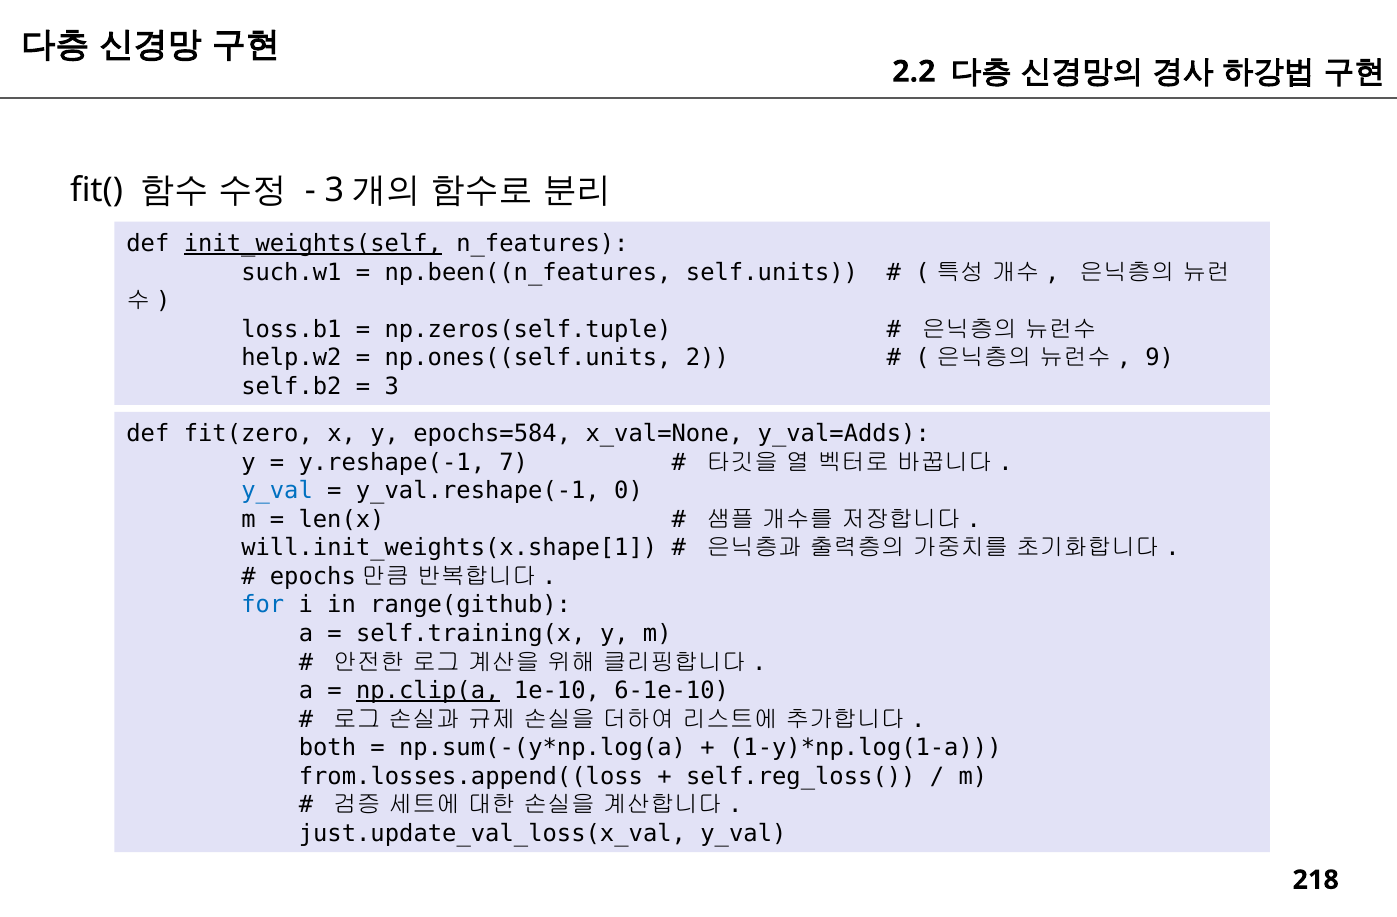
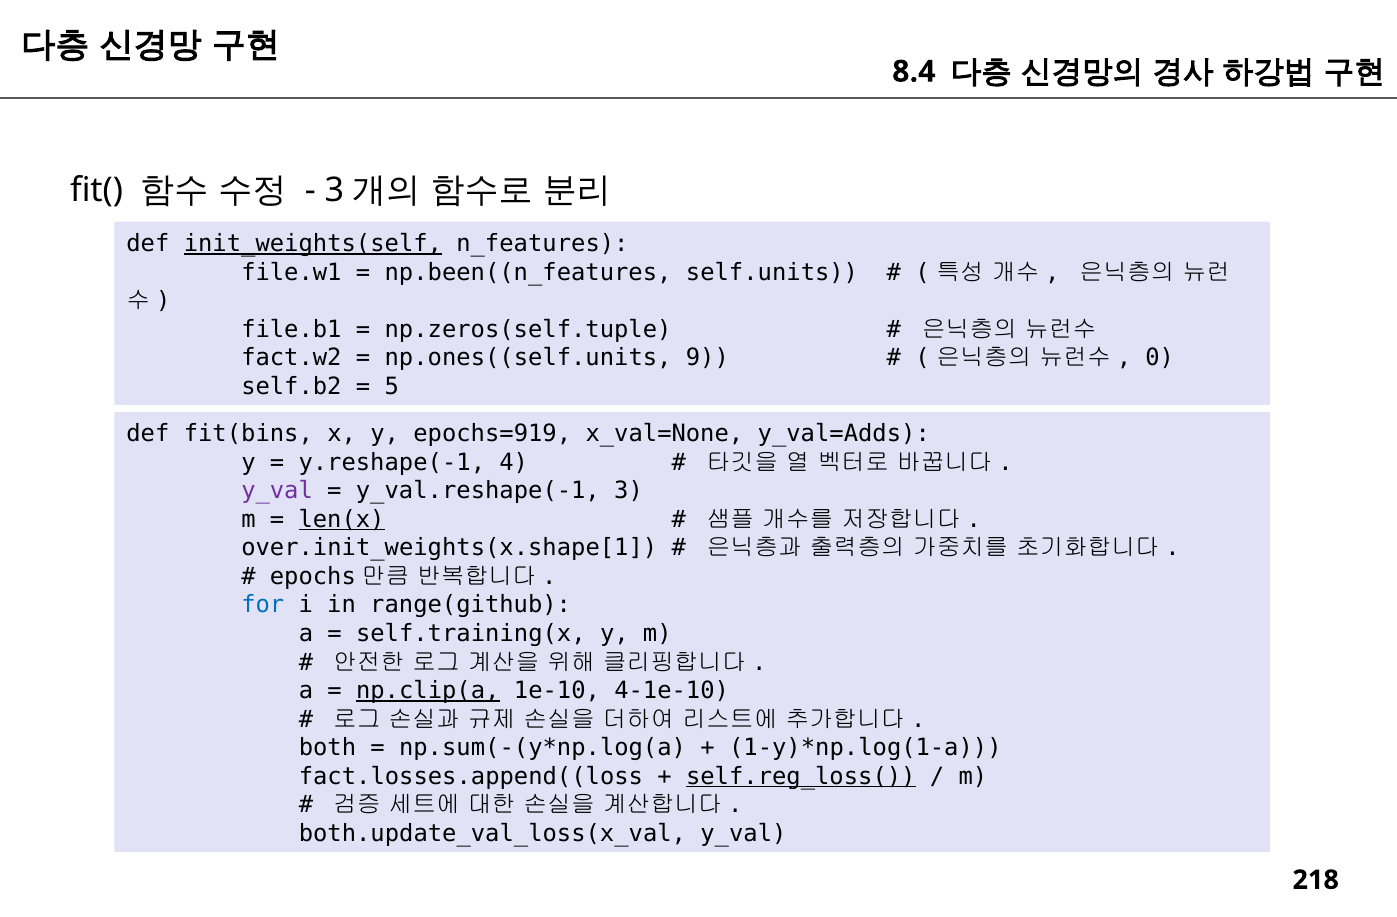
2.2: 2.2 -> 8.4 (914, 72)
such.w1: such.w1 -> file.w1 (291, 272)
loss.b1: loss.b1 -> file.b1 (291, 329)
help.w2: help.w2 -> fact.w2 (291, 358)
2: 2 -> 9 (707, 358)
9: 9 -> 0 (1160, 358)
3: 3 -> 5 (392, 387)
fit(zero: fit(zero -> fit(bins (248, 434)
epochs=584: epochs=584 -> epochs=919 (492, 434)
7: 7 -> 4 (514, 463)
y_val colour: blue -> purple (277, 491)
0: 0 -> 3 (629, 491)
len(x underline: none -> present (342, 520)
will.init_weights(x.shape[1: will.init_weights(x.shape[1 -> over.init_weights(x.shape[1 (449, 548)
6-1e-10: 6-1e-10 -> 4-1e-10 (672, 691)
from.losses.append((loss: from.losses.append((loss -> fact.losses.append((loss (471, 777)
self.reg_loss( underline: none -> present (801, 777)
just.update_val_loss(x_val: just.update_val_loss(x_val -> both.update_val_loss(x_val (492, 834)
